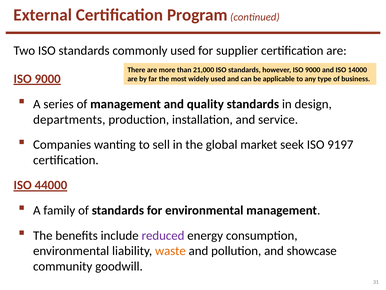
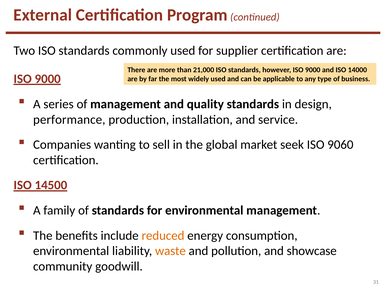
departments: departments -> performance (69, 119)
9197: 9197 -> 9060 (340, 144)
44000: 44000 -> 14500 (51, 185)
reduced colour: purple -> orange (163, 235)
